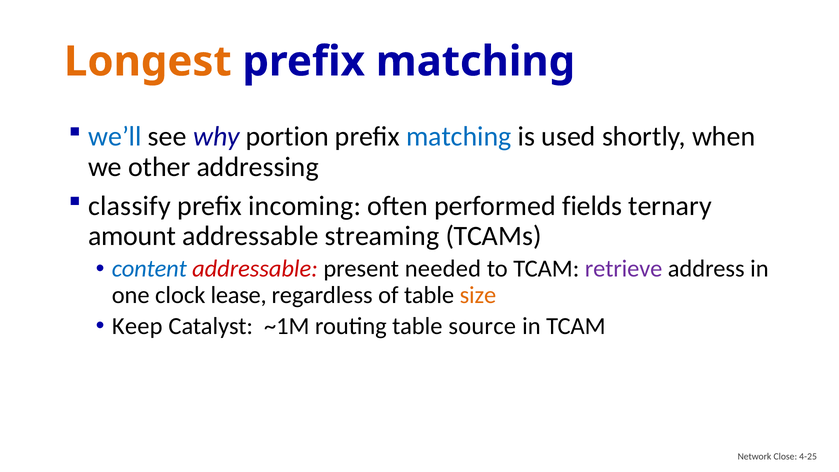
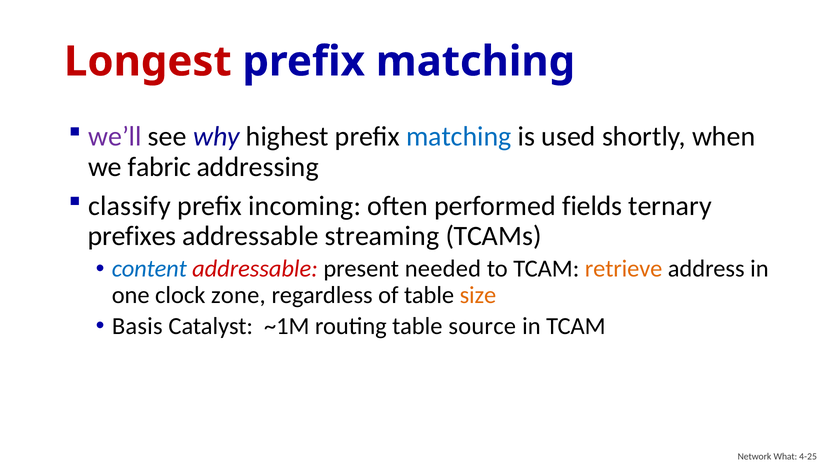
Longest colour: orange -> red (148, 62)
we’ll colour: blue -> purple (115, 137)
portion: portion -> highest (287, 137)
other: other -> fabric (159, 167)
amount: amount -> prefixes (132, 236)
retrieve colour: purple -> orange (624, 269)
lease: lease -> zone (238, 295)
Keep: Keep -> Basis (137, 326)
Close: Close -> What (785, 456)
